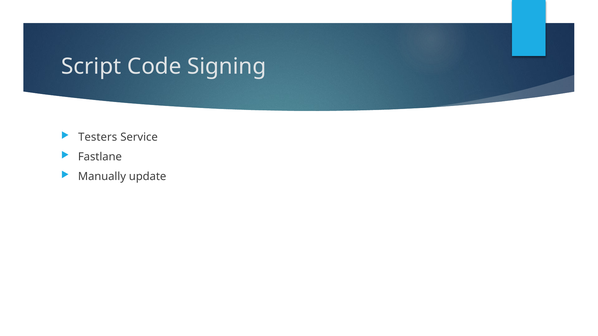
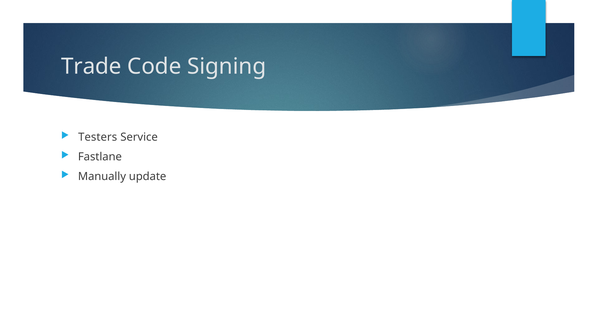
Script: Script -> Trade (91, 67)
